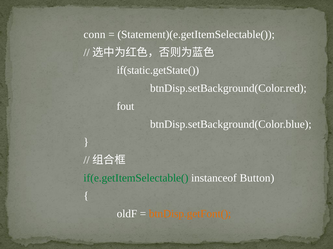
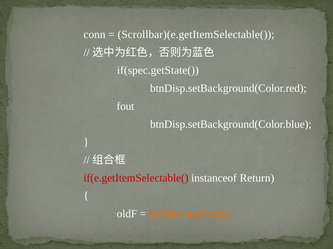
Statement)(e.getItemSelectable(: Statement)(e.getItemSelectable( -> Scrollbar)(e.getItemSelectable( (196, 35)
if(static.getState(: if(static.getState( -> if(spec.getState( (158, 71)
if(e.getItemSelectable( colour: green -> red (136, 178)
Button: Button -> Return (257, 178)
